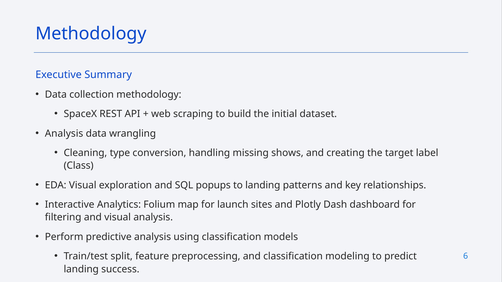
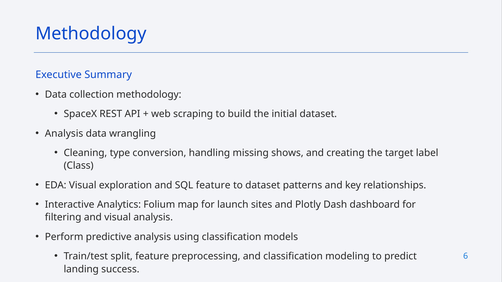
SQL popups: popups -> feature (213, 185)
to landing: landing -> dataset (263, 185)
